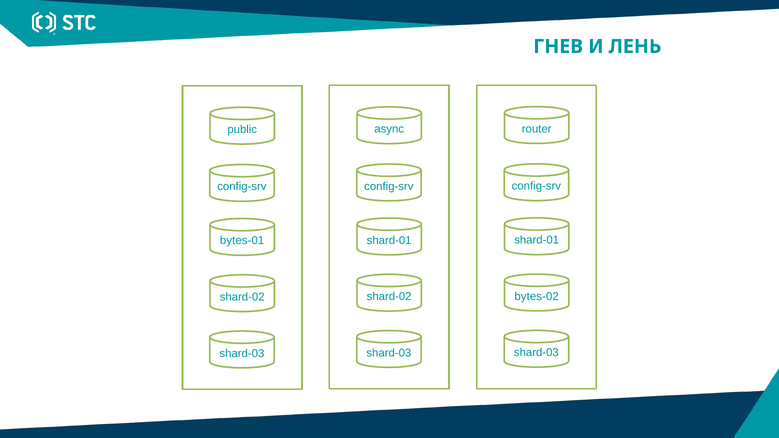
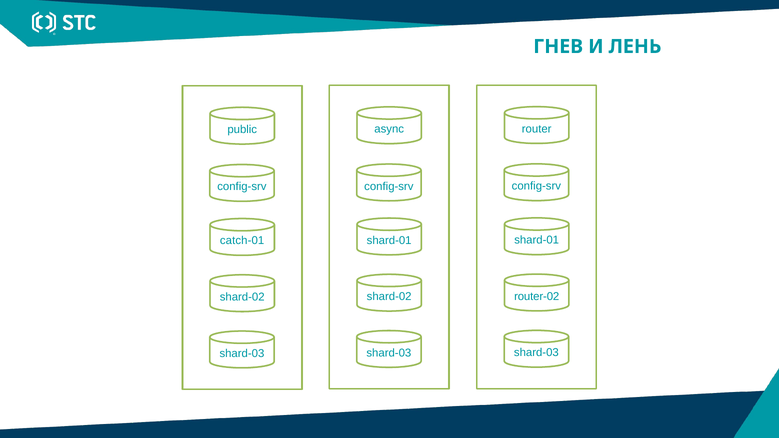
bytes-01: bytes-01 -> catch-01 (242, 241)
bytes-02: bytes-02 -> router-02 (537, 296)
